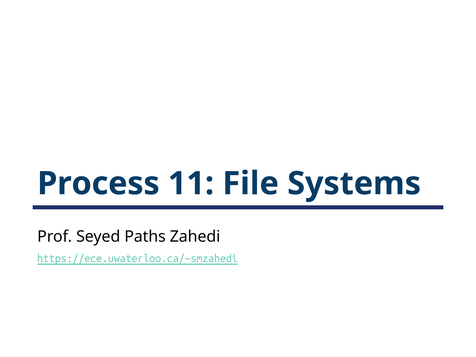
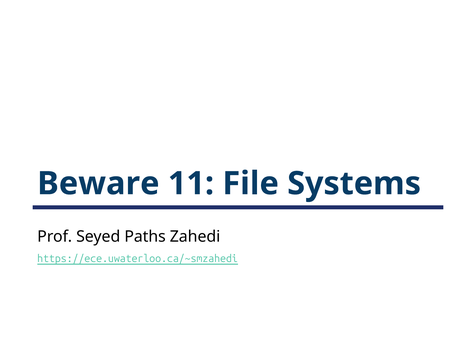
Process: Process -> Beware (98, 184)
